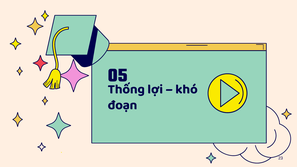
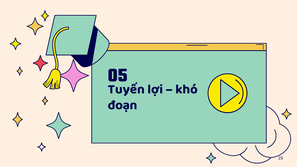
Thống: Thống -> Tuyến (126, 89)
